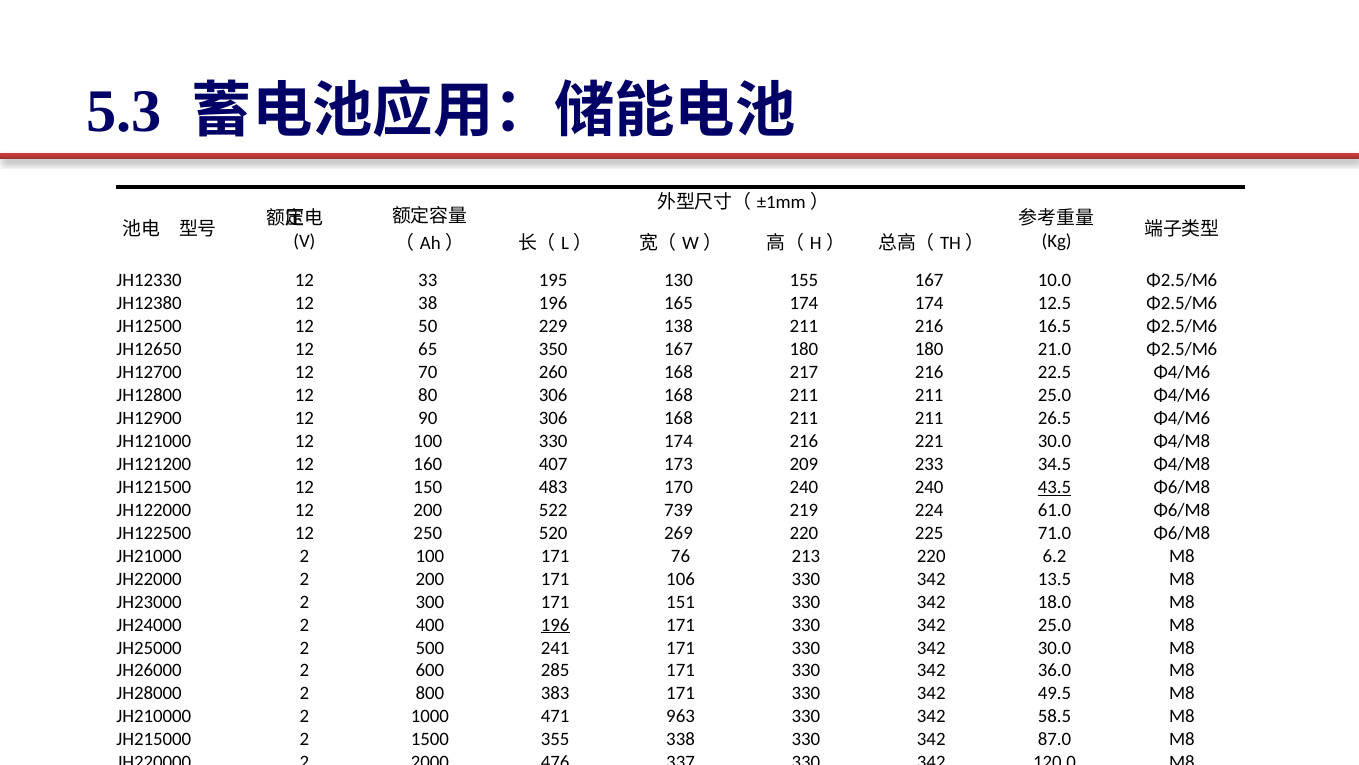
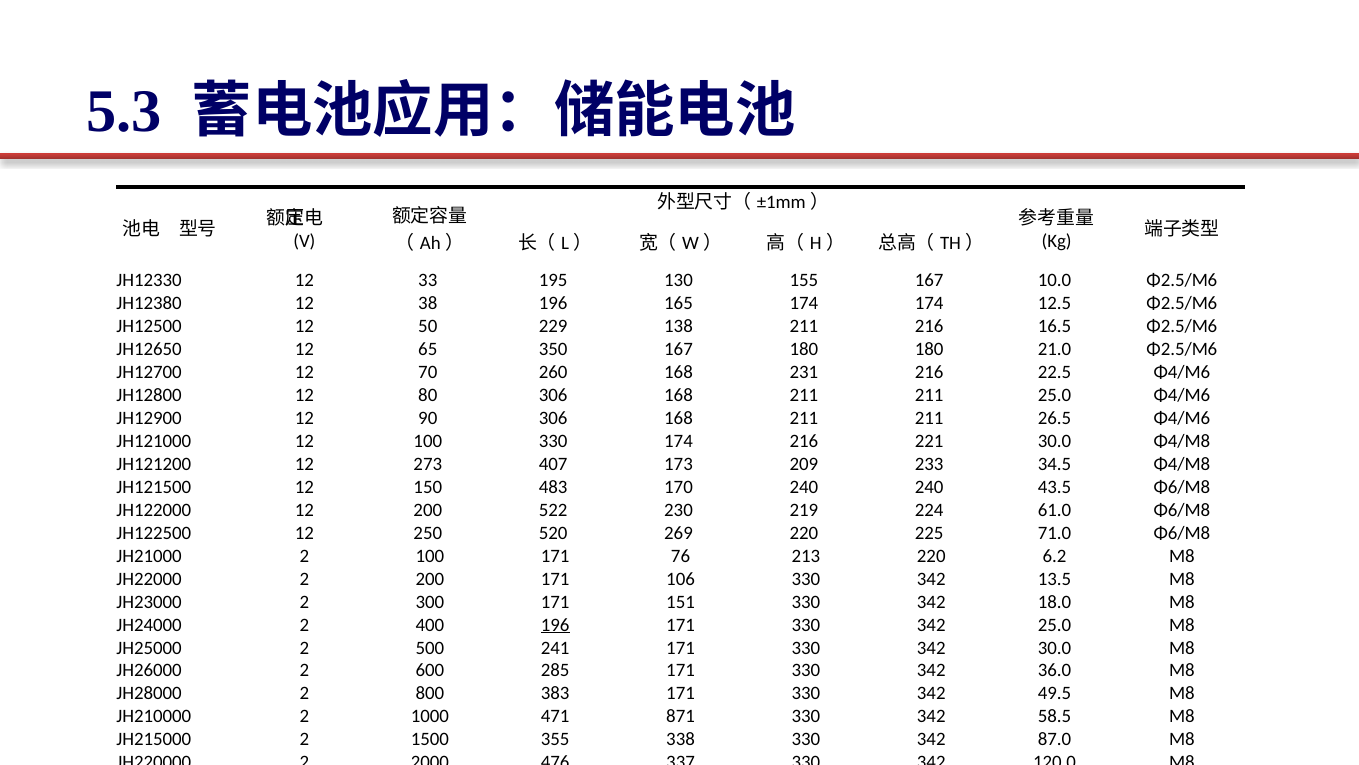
217: 217 -> 231 (804, 372)
160: 160 -> 273 (428, 464)
43.5 underline: present -> none (1055, 487)
739: 739 -> 230 (679, 510)
963: 963 -> 871 (681, 716)
